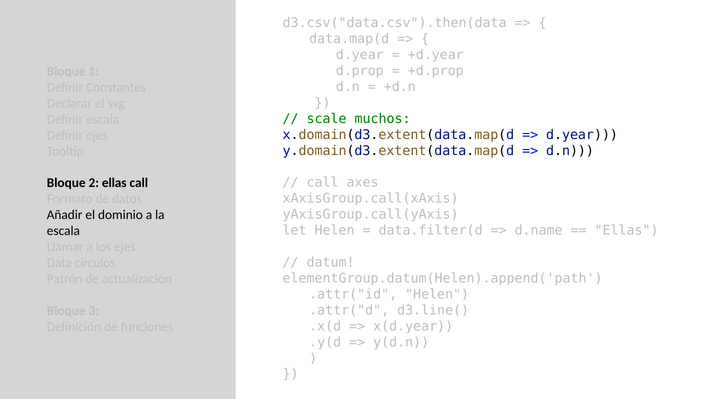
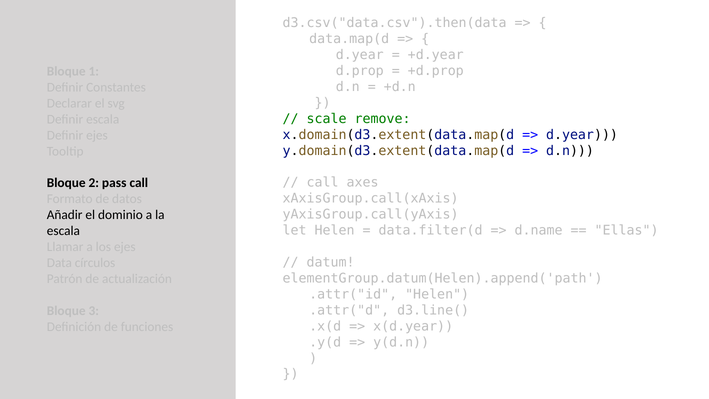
muchos: muchos -> remove (383, 119)
2 ellas: ellas -> pass (114, 183)
